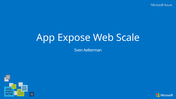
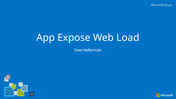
Scale: Scale -> Load (128, 38)
